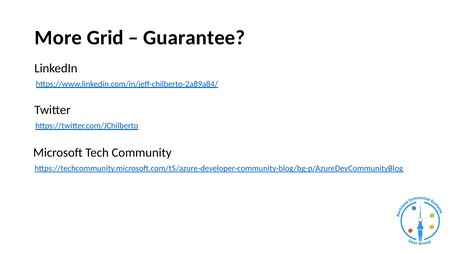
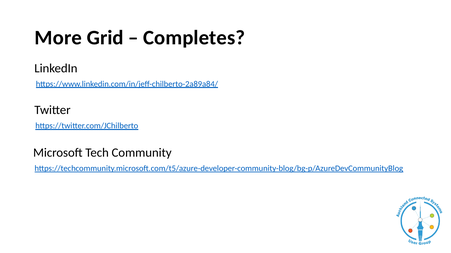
Guarantee: Guarantee -> Completes (194, 38)
